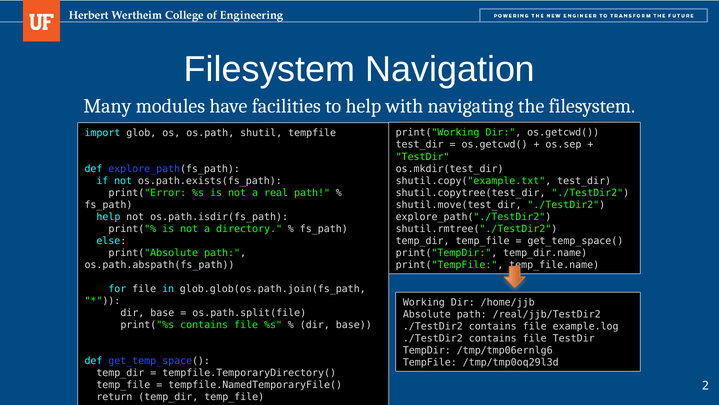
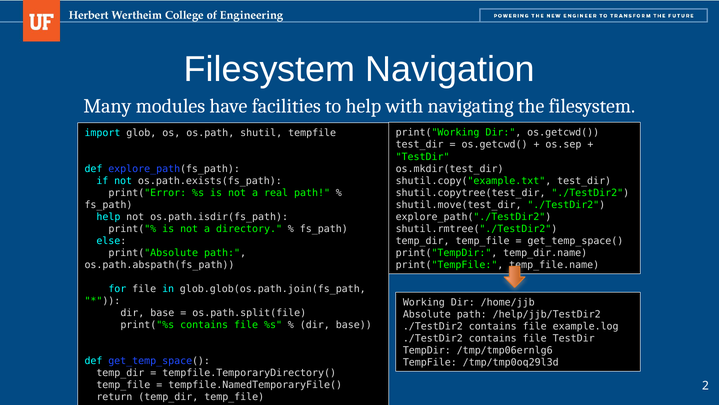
/real/jjb/TestDir2: /real/jjb/TestDir2 -> /help/jjb/TestDir2 (547, 314)
